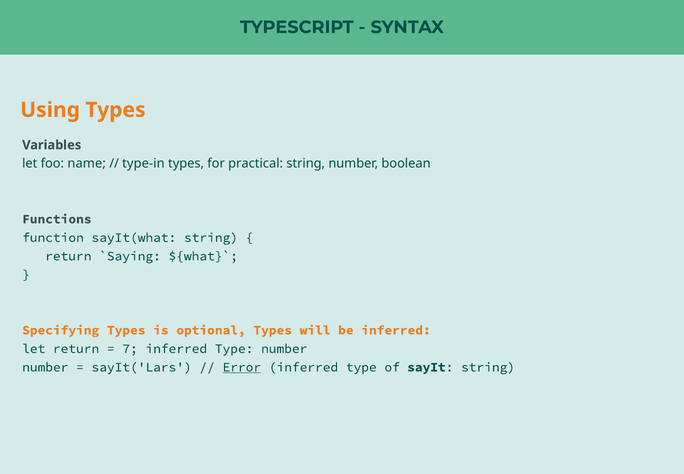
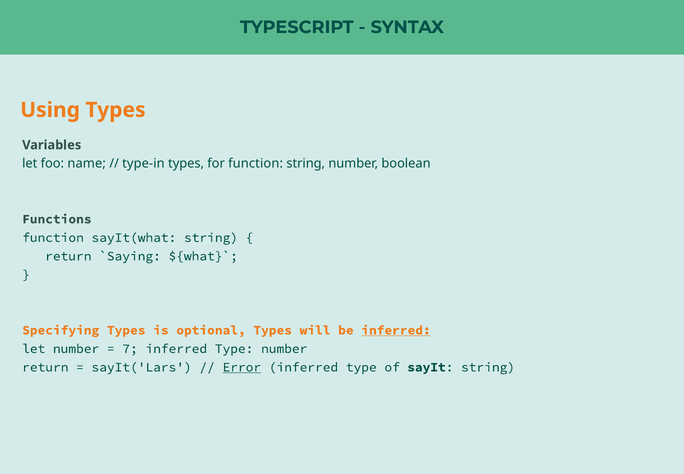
for practical: practical -> function (256, 163)
inferred underline: none -> present (396, 330)
let return: return -> number (76, 348)
number: number -> return (45, 367)
